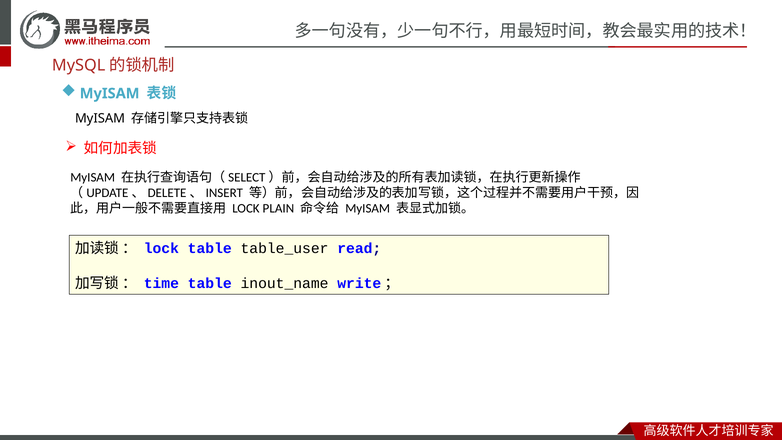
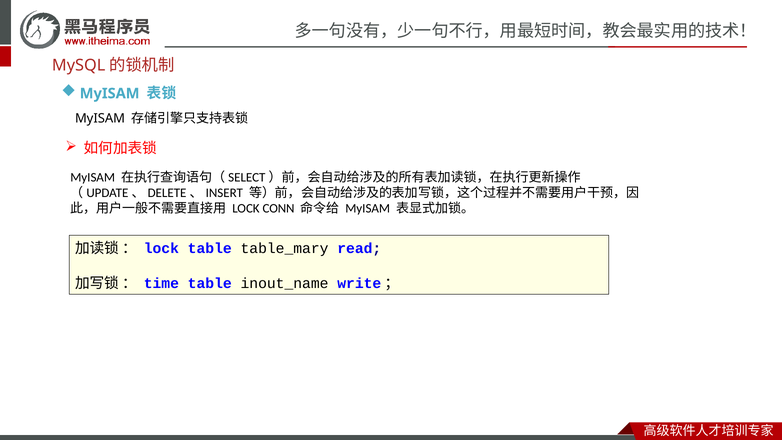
PLAIN: PLAIN -> CONN (279, 209)
table_user: table_user -> table_mary (285, 248)
